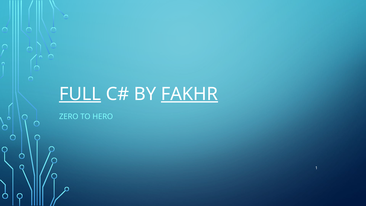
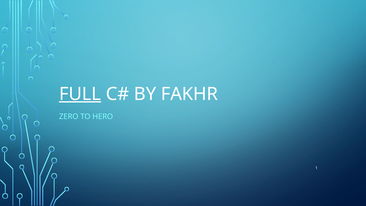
FAKHR underline: present -> none (190, 94)
